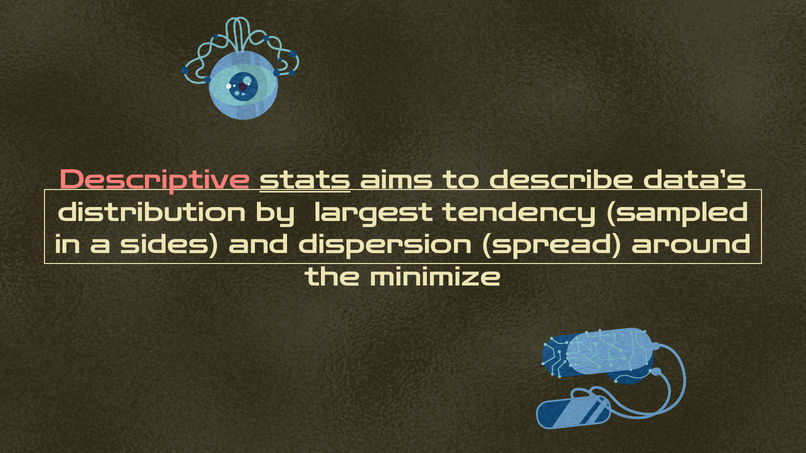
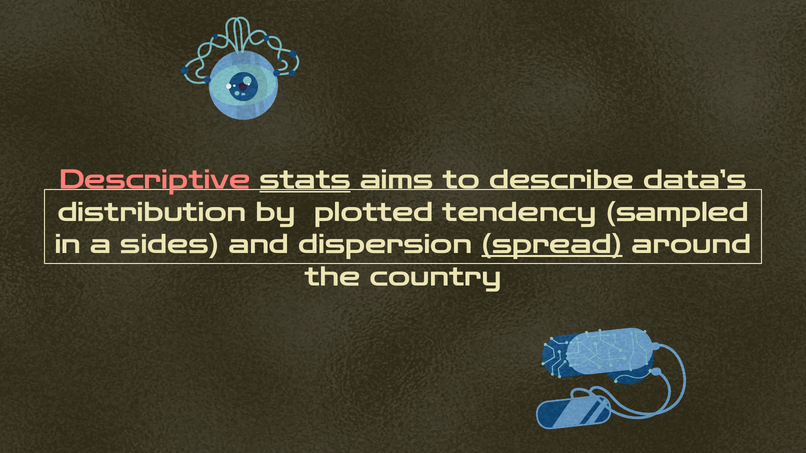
largest: largest -> plotted (374, 212)
spread underline: none -> present (552, 245)
minimize: minimize -> country (435, 277)
